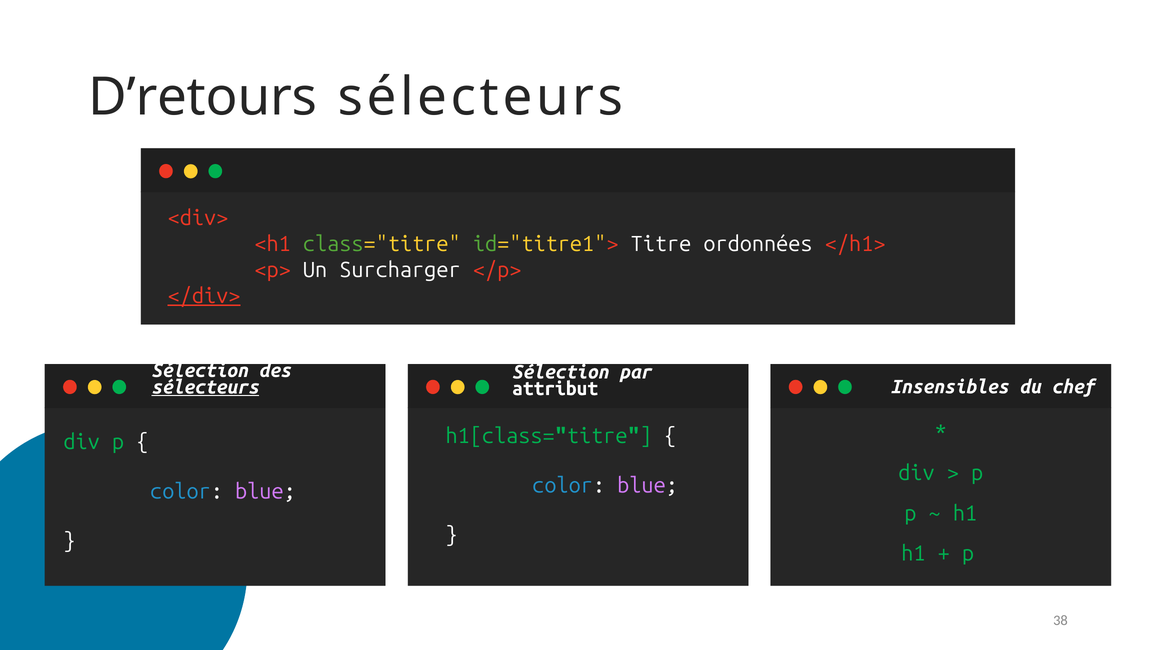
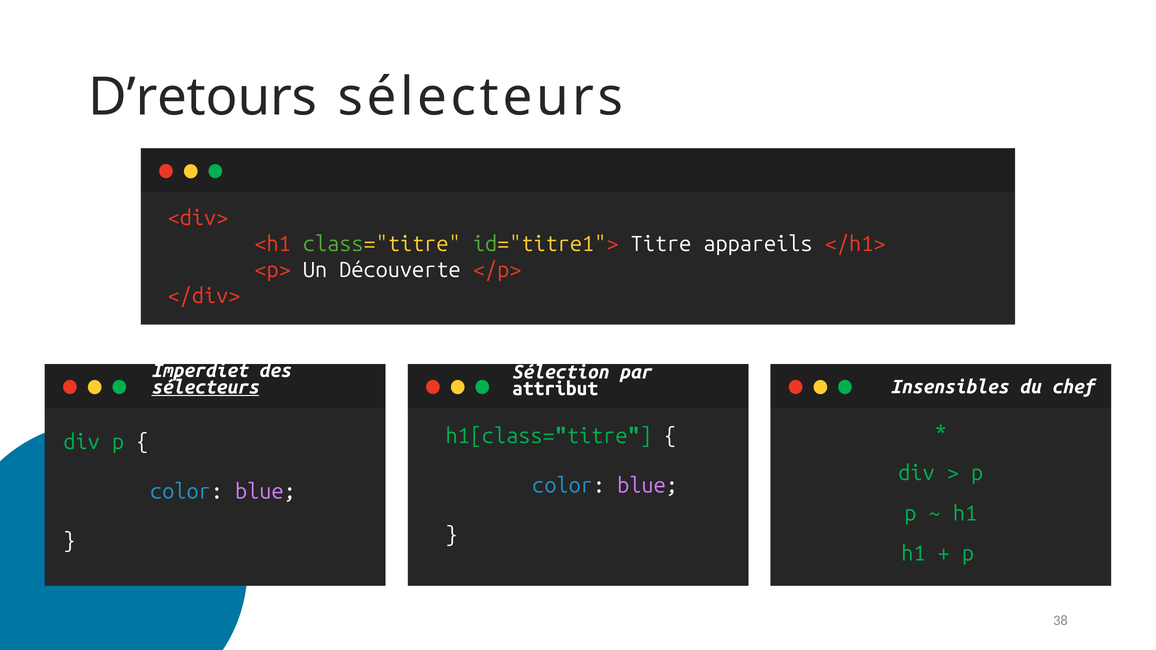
ordonnées: ordonnées -> appareils (758, 244)
Surcharger: Surcharger -> Découverte (400, 270)
</div> underline: present -> none (204, 296)
Sélection: Sélection -> Imperdiet (200, 371)
